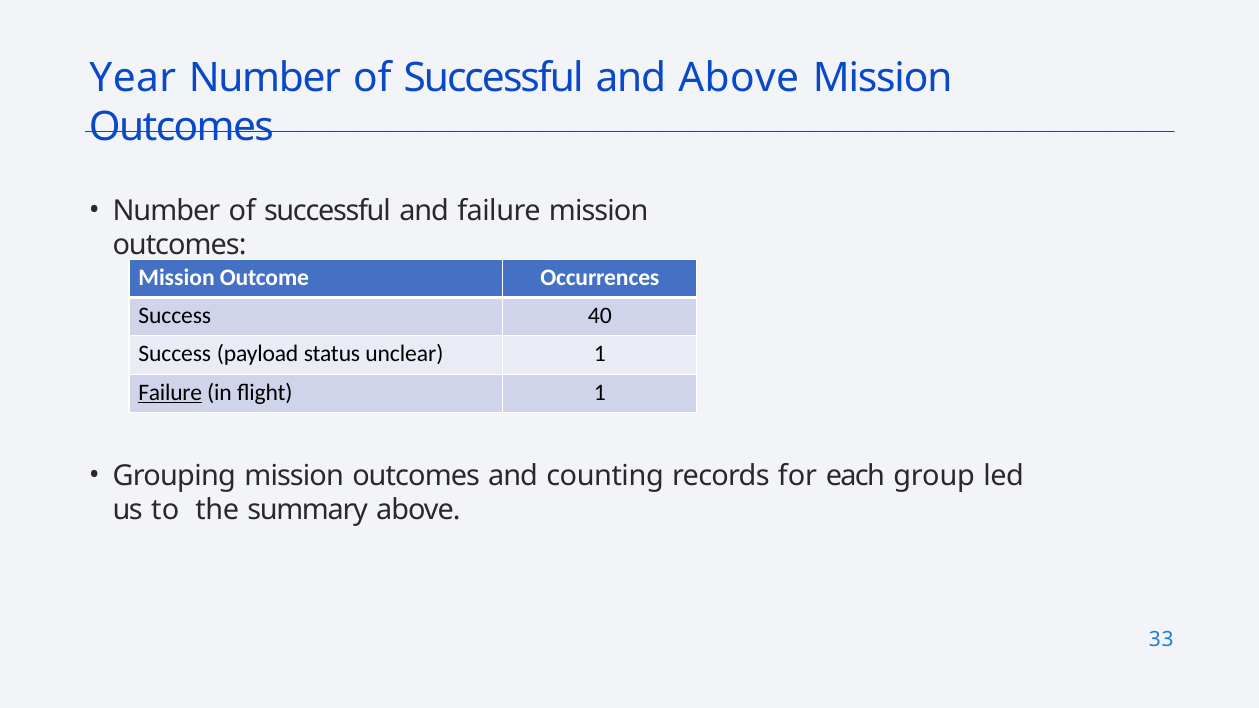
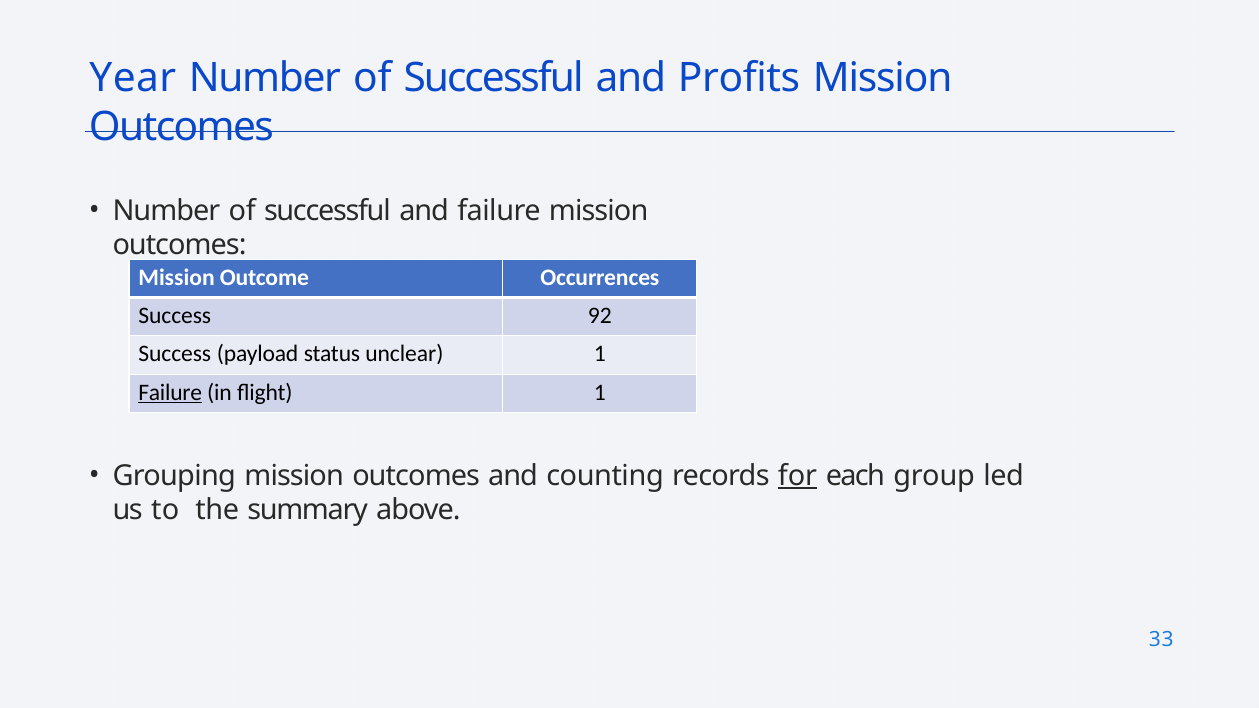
and Above: Above -> Profits (739, 78)
40: 40 -> 92 (600, 316)
for underline: none -> present (798, 476)
